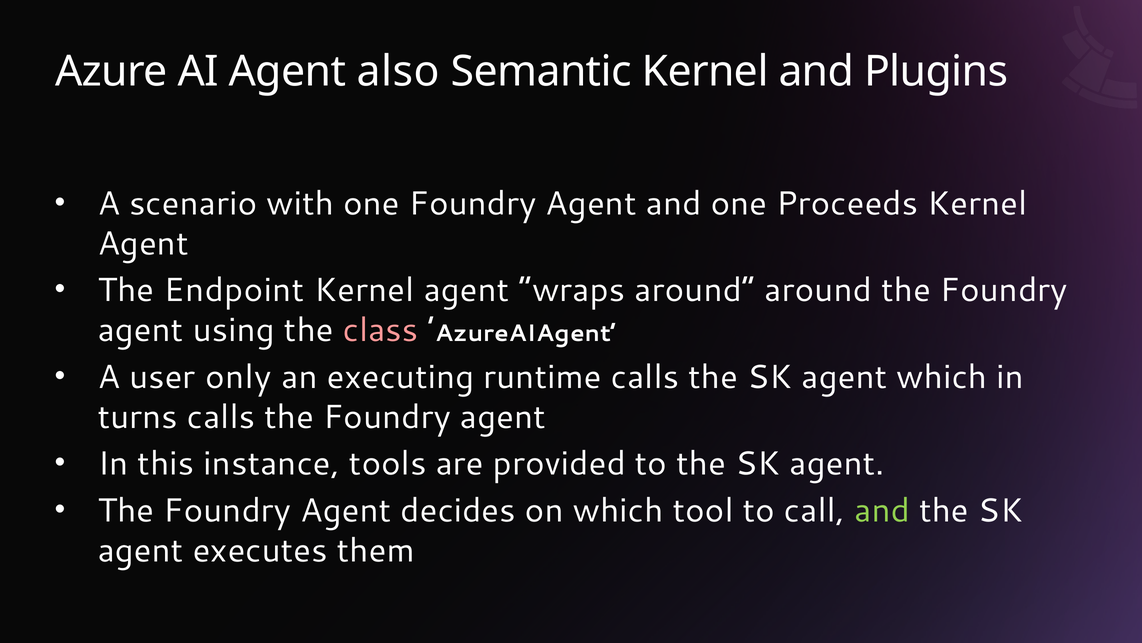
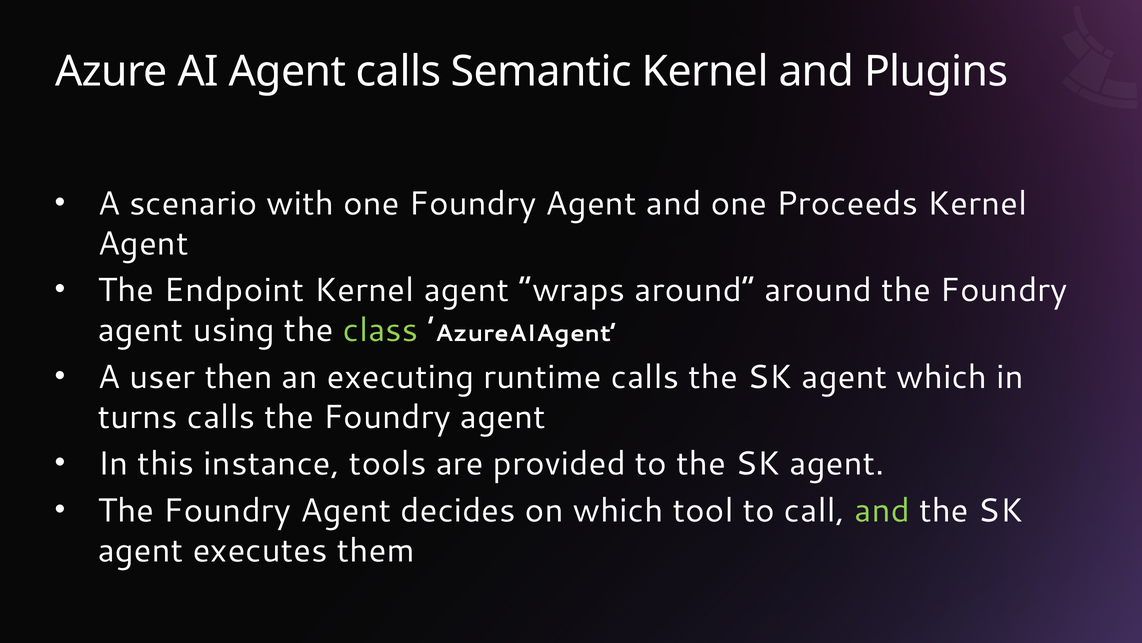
Agent also: also -> calls (399, 72)
class colour: pink -> light green (381, 330)
only: only -> then (239, 377)
